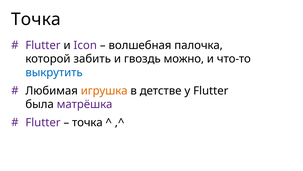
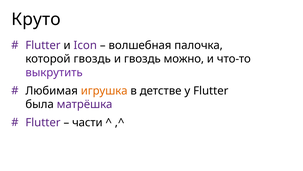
Точка: Точка -> Круто (36, 19)
которой забить: забить -> гвоздь (92, 59)
выкрутить colour: blue -> purple (54, 72)
точка: точка -> части (87, 122)
